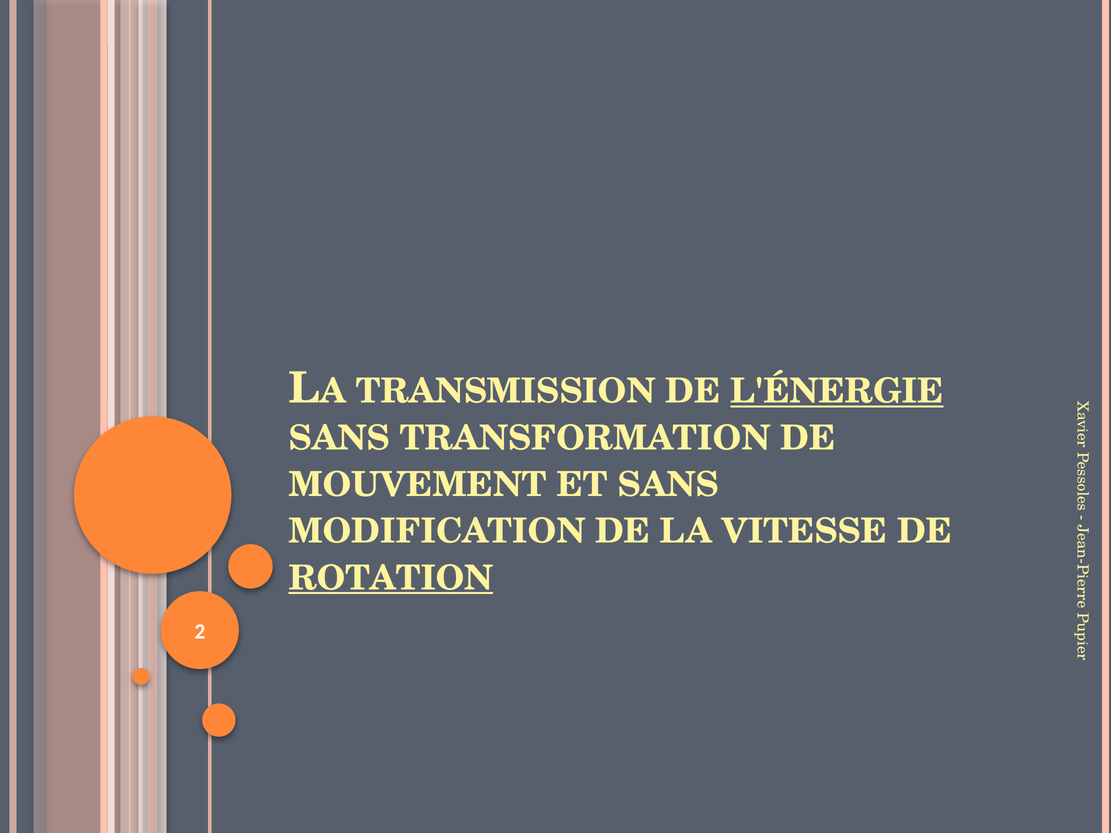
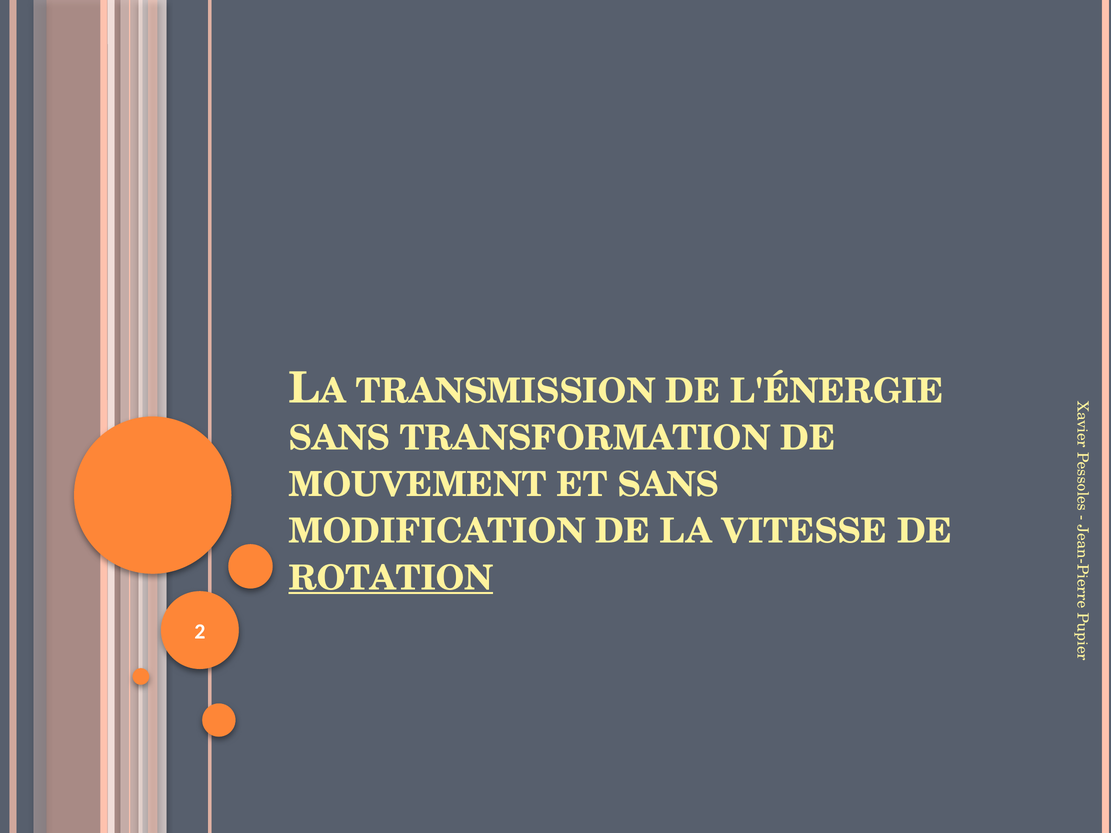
L'ÉNERGIE underline: present -> none (837, 392)
